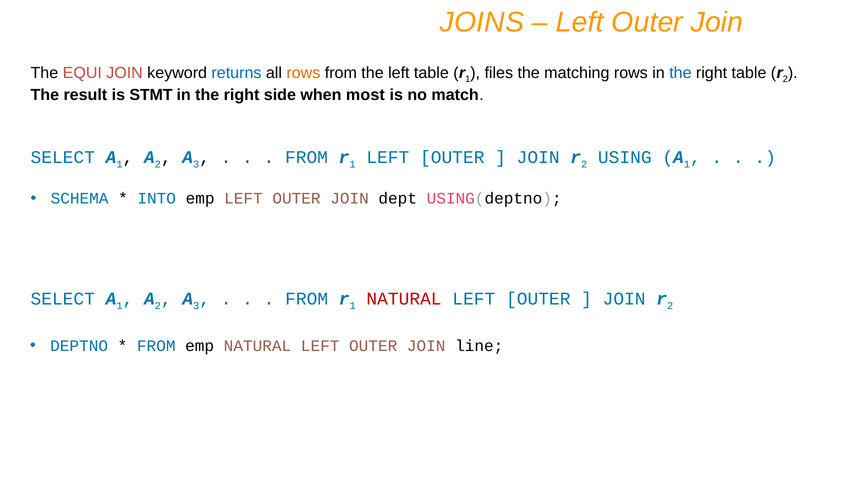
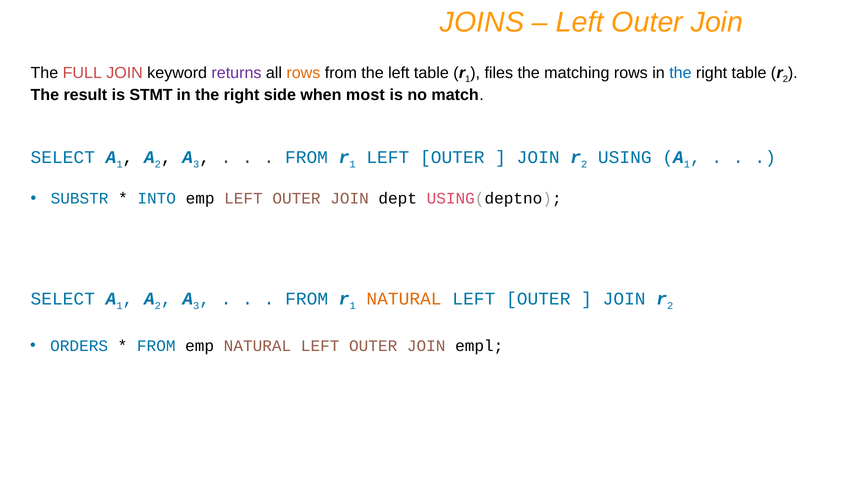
EQUI: EQUI -> FULL (82, 73)
returns colour: blue -> purple (236, 73)
SCHEMA: SCHEMA -> SUBSTR (80, 199)
NATURAL colour: red -> orange (404, 299)
DEPTNO: DEPTNO -> ORDERS (79, 346)
line: line -> empl (479, 346)
